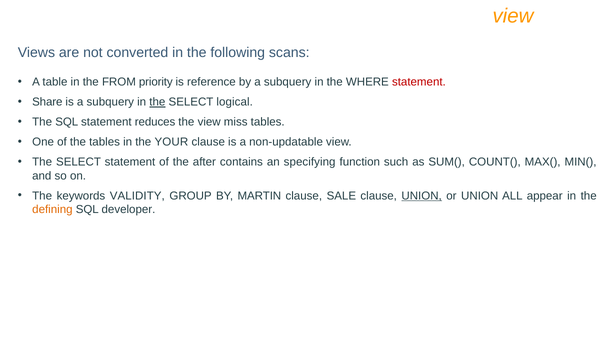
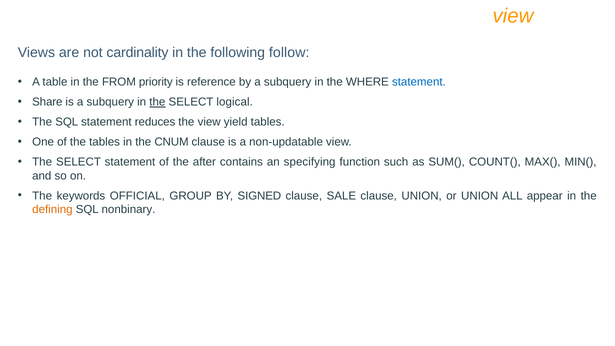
converted: converted -> cardinality (137, 52)
scans: scans -> follow (289, 52)
statement colour: red -> blue (419, 82)
miss: miss -> yield (236, 122)
YOUR: YOUR -> CNUM (172, 142)
VALIDITY: VALIDITY -> OFFICIAL (137, 196)
MARTIN: MARTIN -> SIGNED (259, 196)
UNION underline: present -> none (422, 196)
developer: developer -> nonbinary (128, 210)
